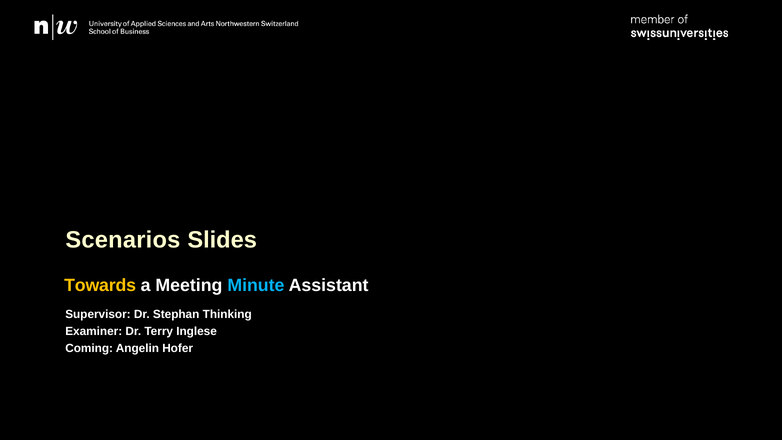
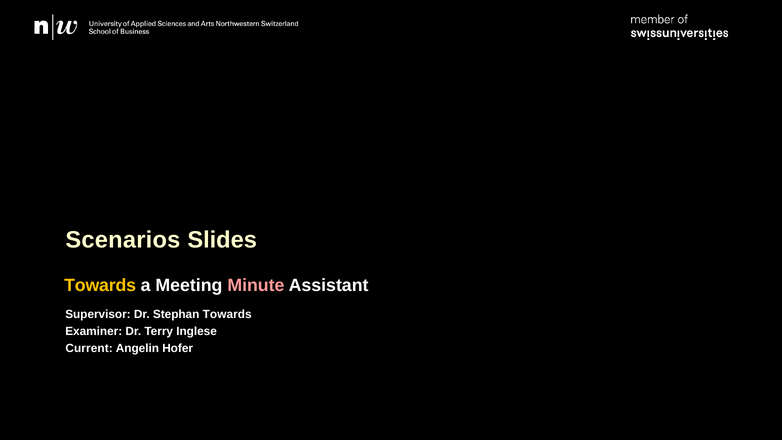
Minute colour: light blue -> pink (256, 285)
Stephan Thinking: Thinking -> Towards (227, 314)
Coming: Coming -> Current (89, 348)
